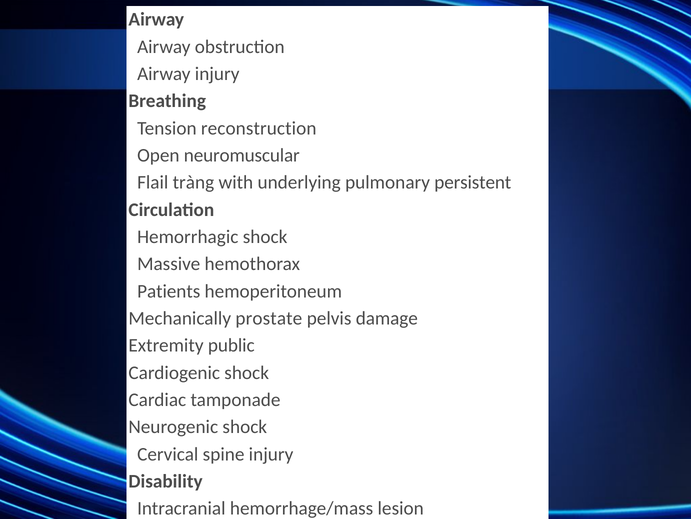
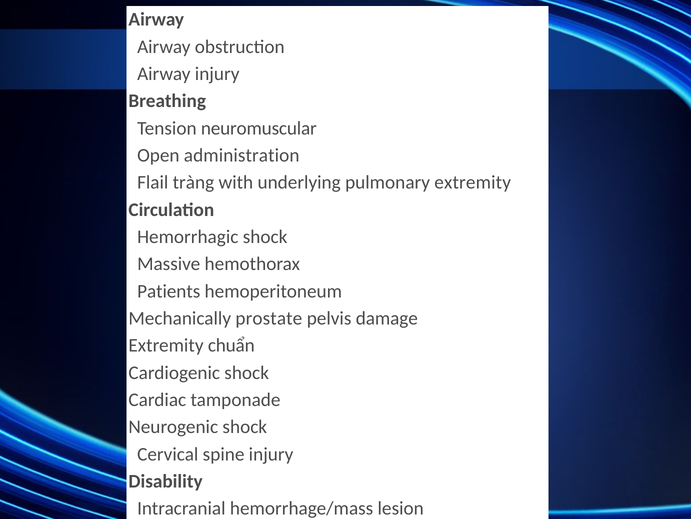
reconstruction: reconstruction -> neuromuscular (259, 128)
neuromuscular: neuromuscular -> administration (242, 155)
pulmonary persistent: persistent -> extremity (473, 182)
public: public -> chuẩn (231, 345)
